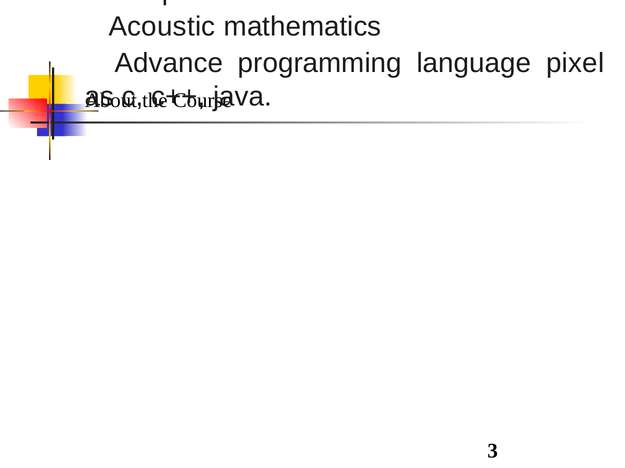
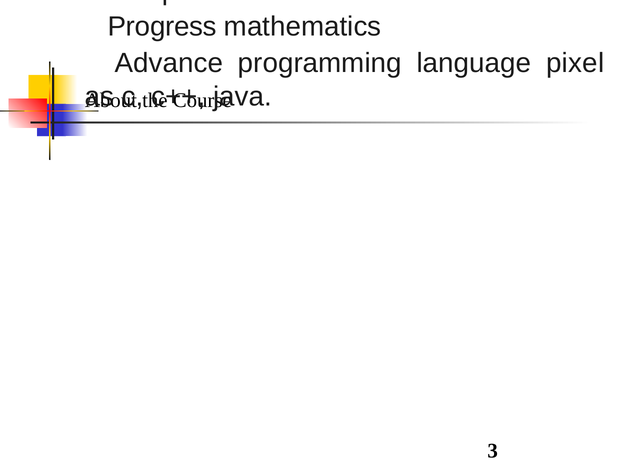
Acoustic: Acoustic -> Progress (162, 27)
